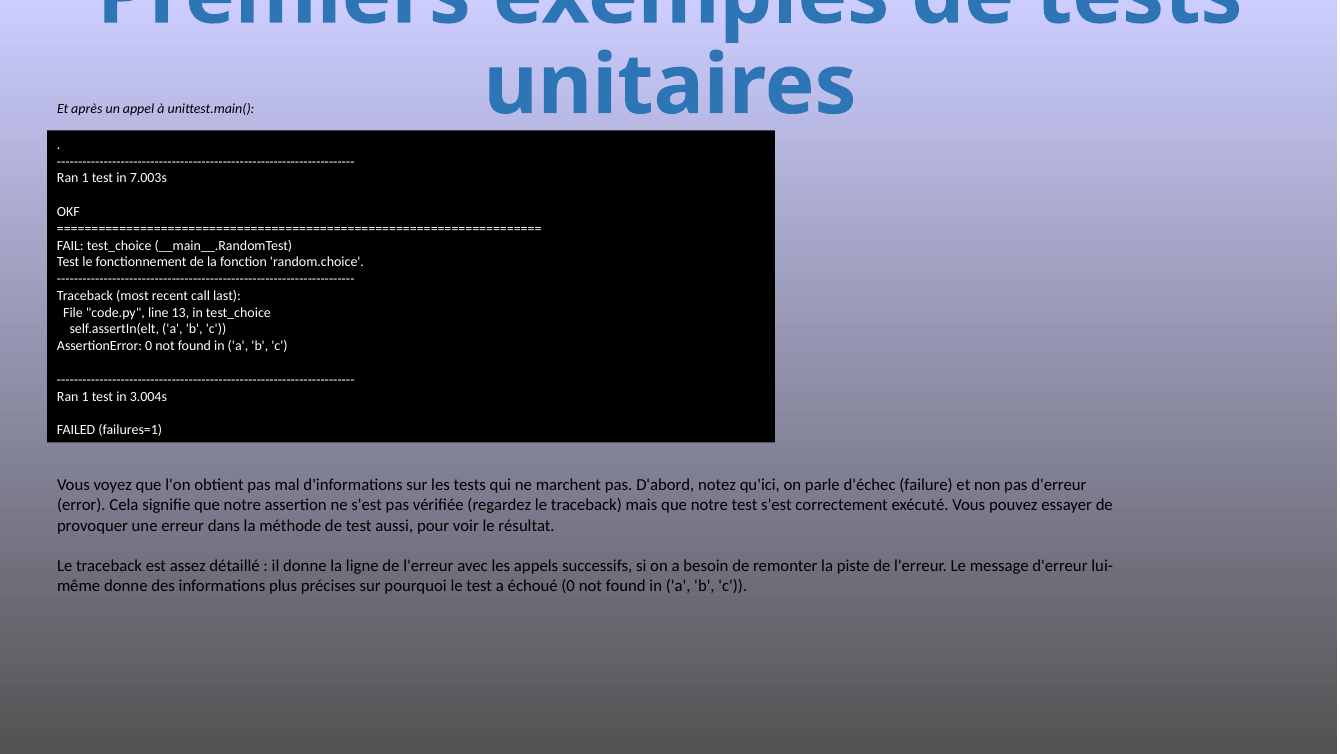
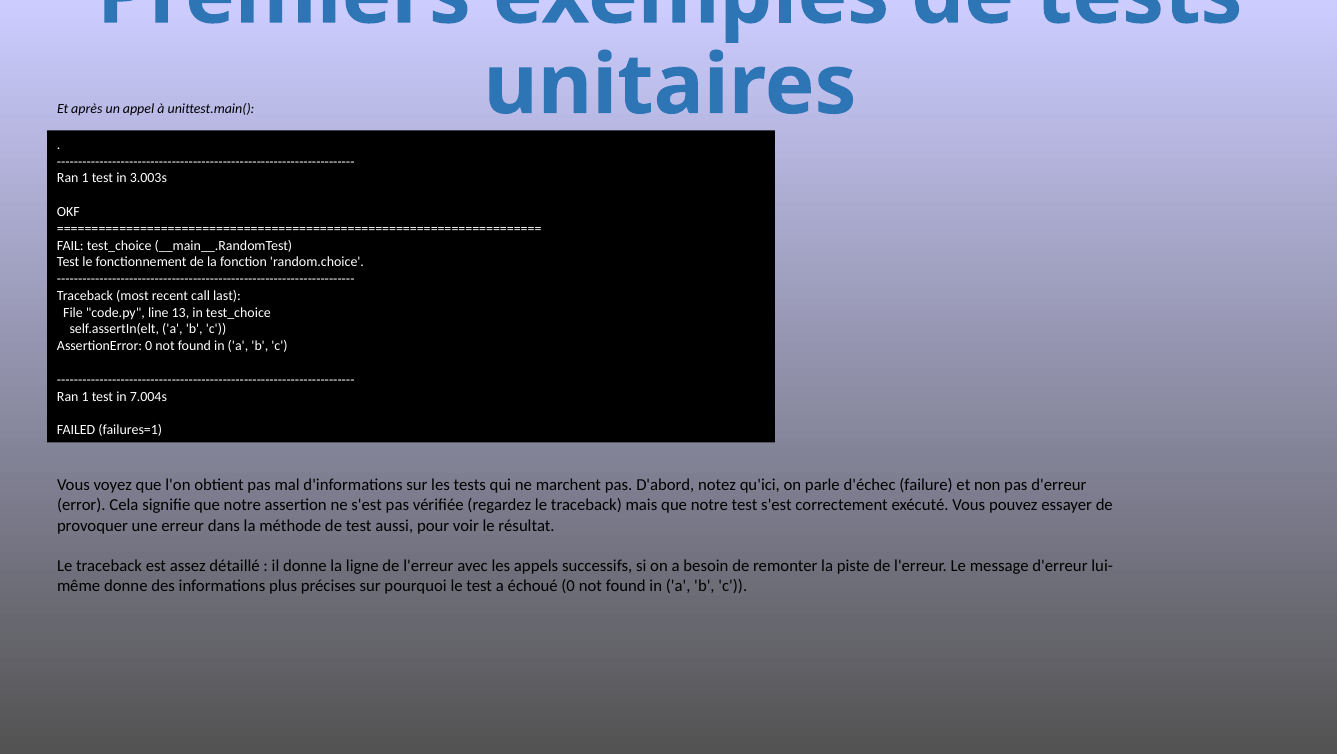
7.003s: 7.003s -> 3.003s (148, 178)
3.004s: 3.004s -> 7.004s (148, 396)
